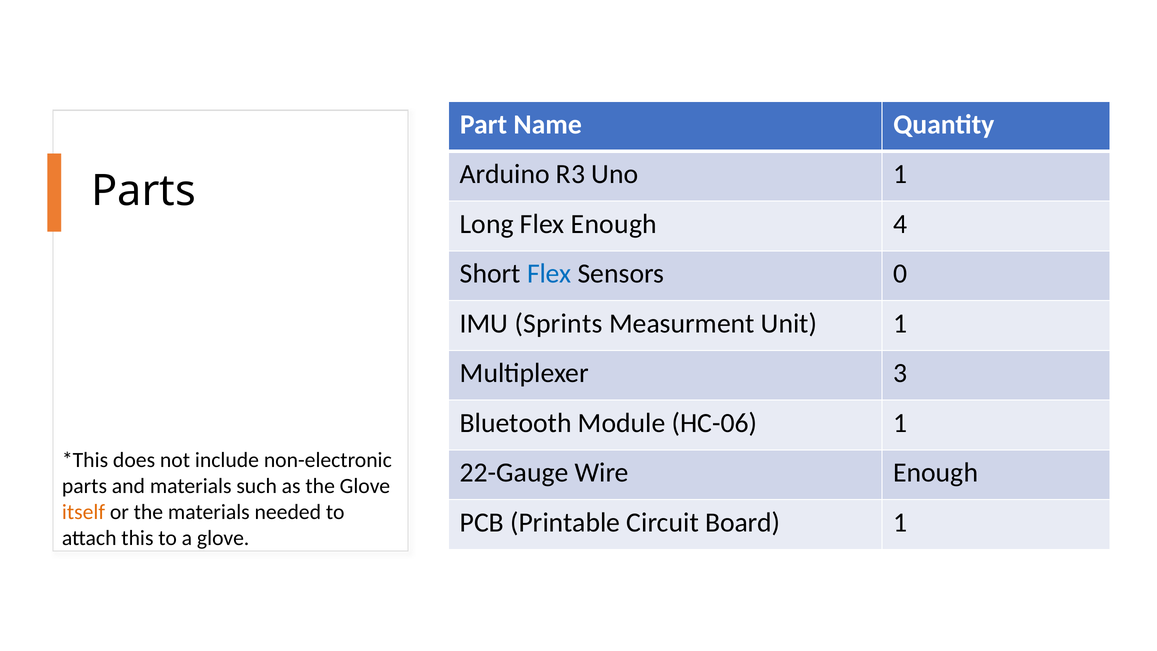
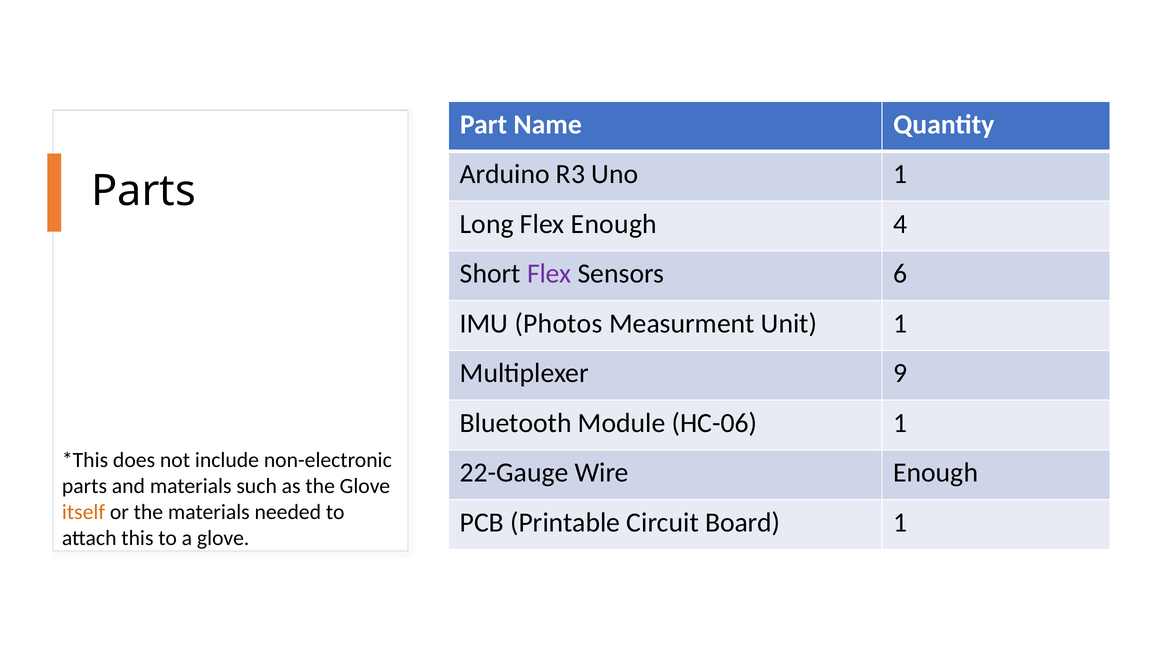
Flex colour: blue -> purple (549, 274)
0: 0 -> 6 (900, 274)
Sprints: Sprints -> Photos (559, 323)
3: 3 -> 9 (900, 373)
